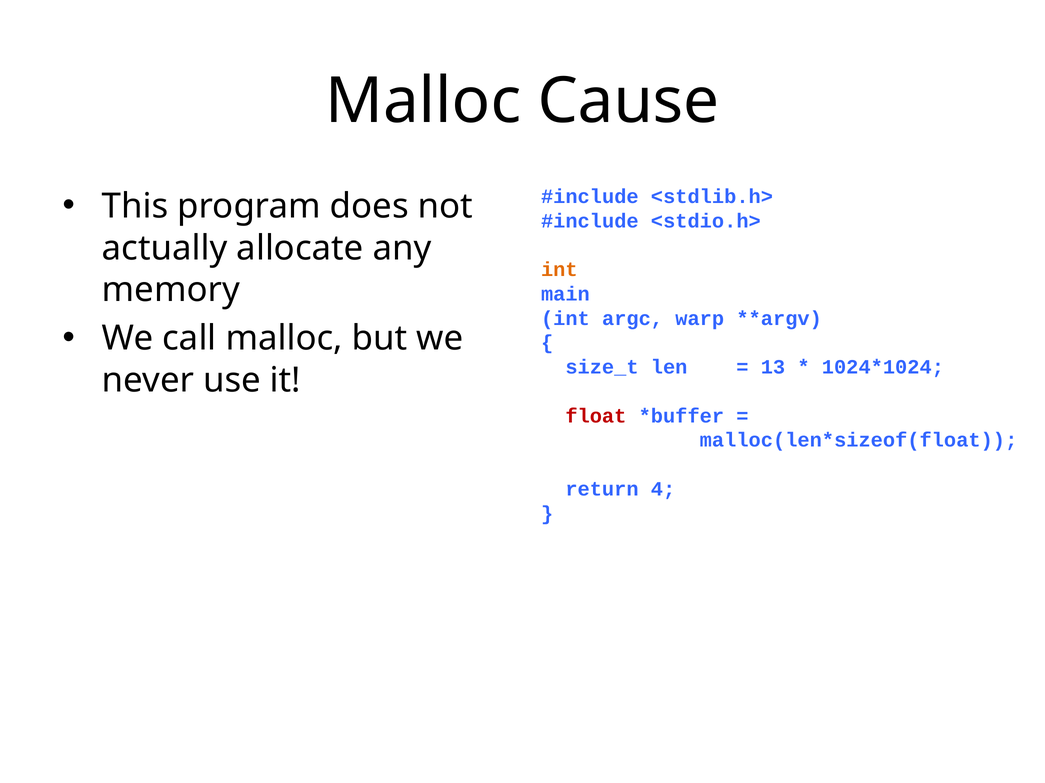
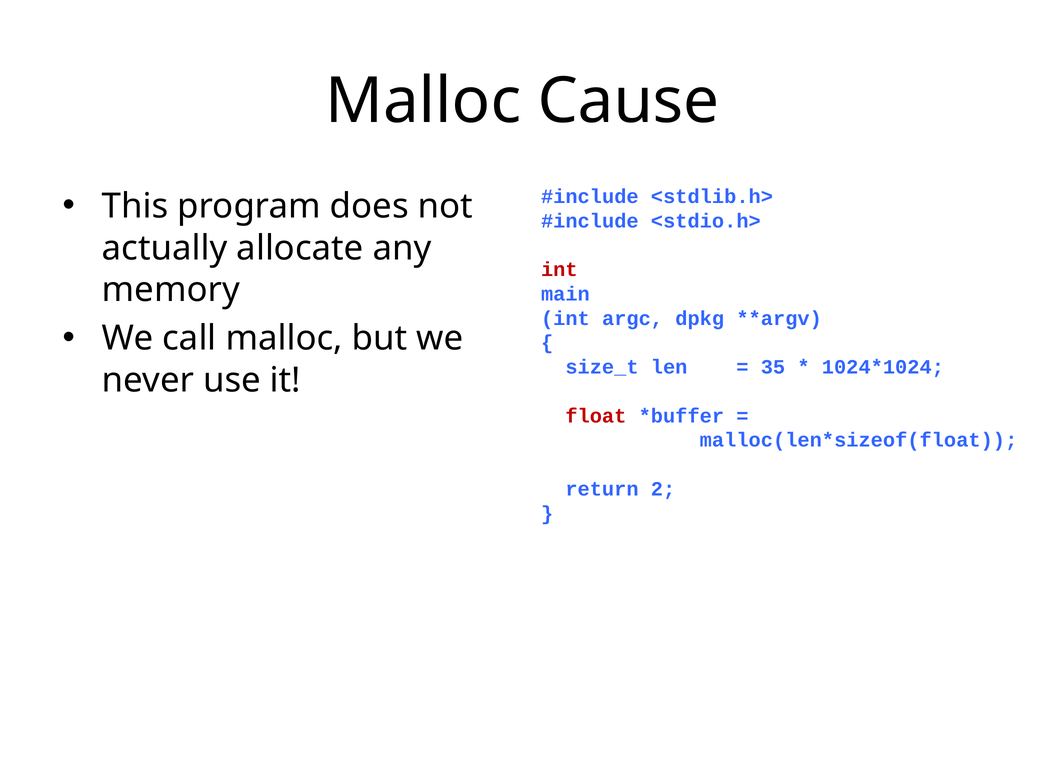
int colour: orange -> red (559, 270)
warp: warp -> dpkg (700, 319)
13: 13 -> 35 (773, 367)
4: 4 -> 2 (663, 489)
